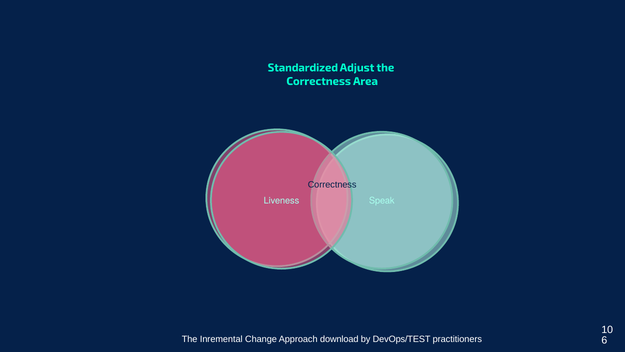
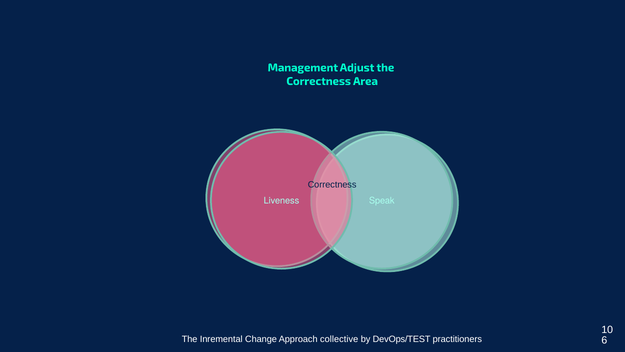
Standardized: Standardized -> Management (303, 68)
download: download -> collective (339, 339)
